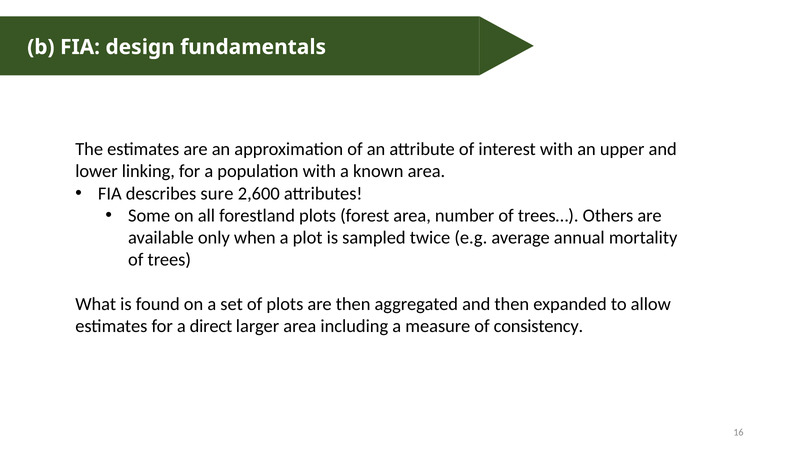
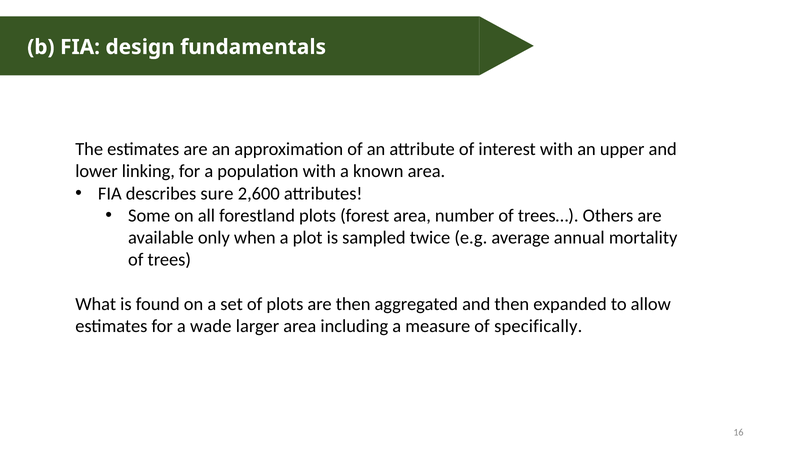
direct: direct -> wade (211, 326)
consistency: consistency -> specifically (538, 326)
